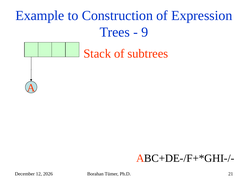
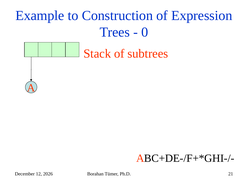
9: 9 -> 0 (145, 32)
